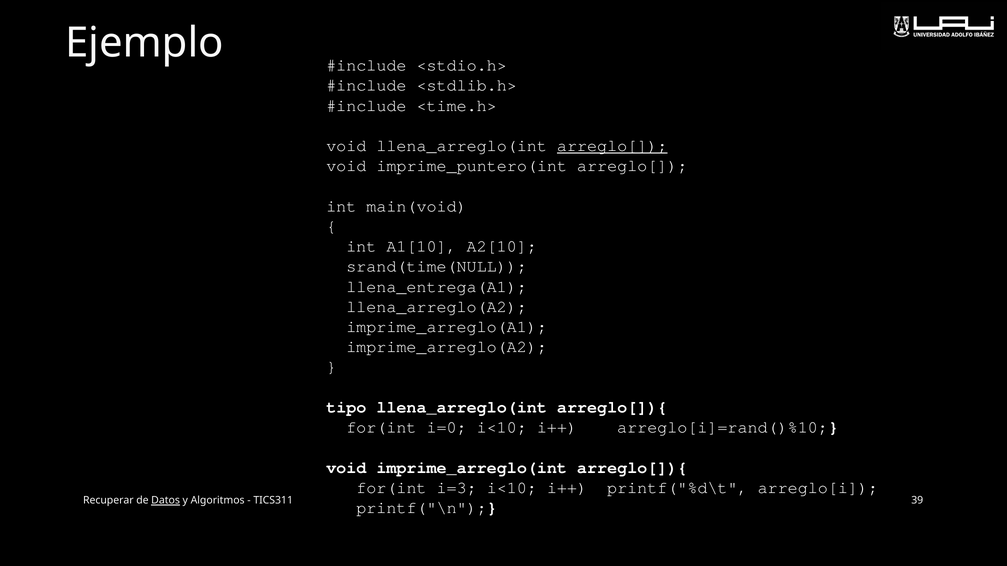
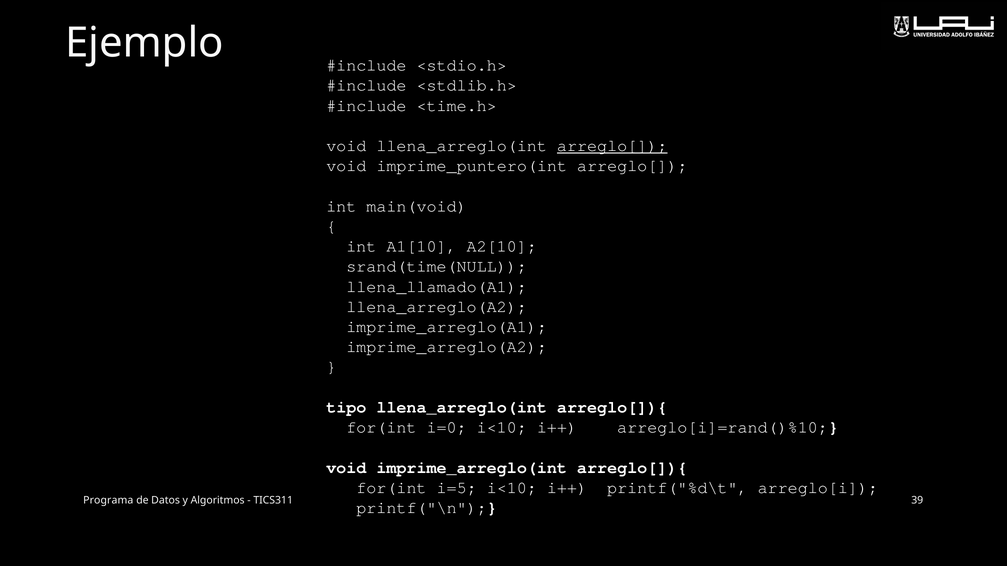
llena_entrega(A1: llena_entrega(A1 -> llena_llamado(A1 (437, 287)
i=3: i=3 -> i=5 (457, 488)
Recuperar: Recuperar -> Programa (108, 501)
Datos underline: present -> none (166, 501)
